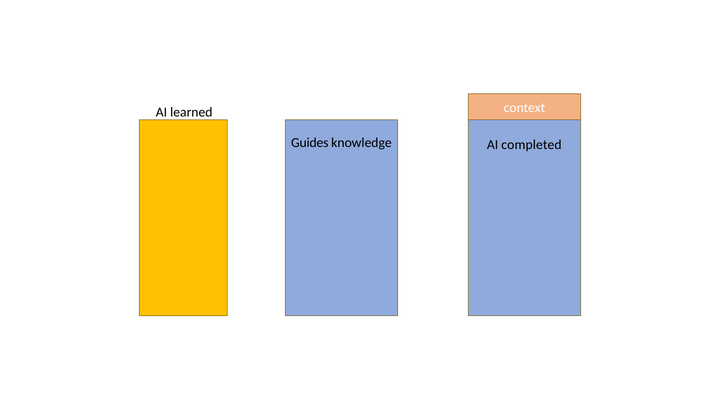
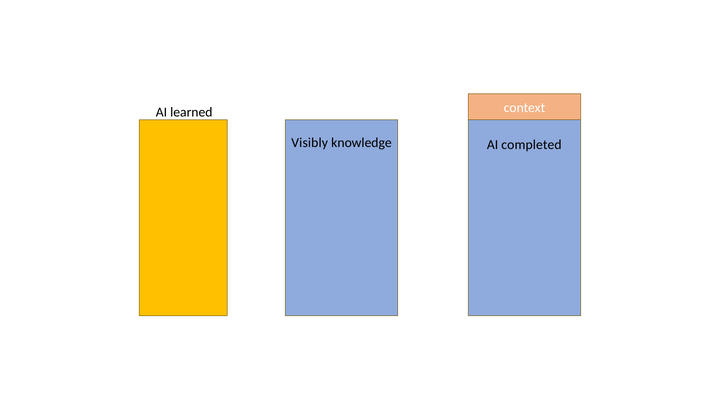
Guides: Guides -> Visibly (310, 143)
